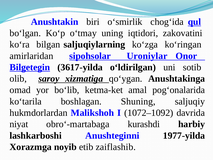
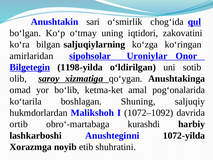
biri: biri -> sari (93, 22)
3617-yilda: 3617-yilda -> 1198-yilda (80, 67)
niyat: niyat -> ortib (19, 124)
1977-yilda: 1977-yilda -> 1072-yilda (184, 135)
zaiflashib: zaiflashib -> shuhratini (116, 147)
